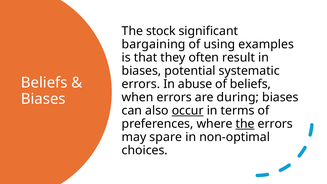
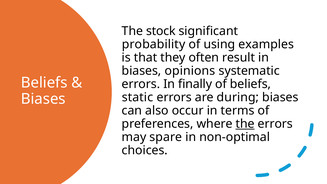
bargaining: bargaining -> probability (154, 44)
potential: potential -> opinions (190, 71)
abuse: abuse -> finally (195, 84)
when: when -> static (138, 97)
occur underline: present -> none (188, 111)
